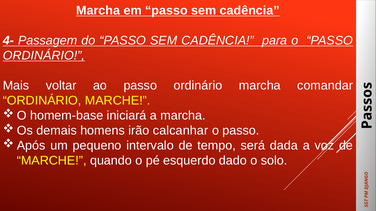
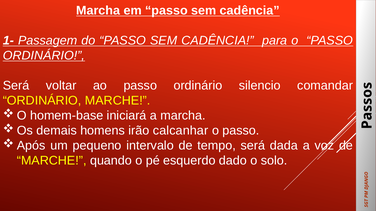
4-: 4- -> 1- (8, 41)
Mais: Mais -> Será (16, 86)
ordinário marcha: marcha -> silencio (260, 86)
